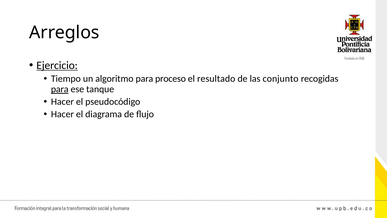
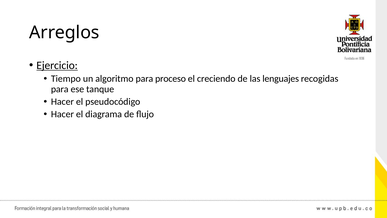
resultado: resultado -> creciendo (216, 79)
conjunto: conjunto -> lenguajes (281, 79)
para underline: present -> none (60, 89)
